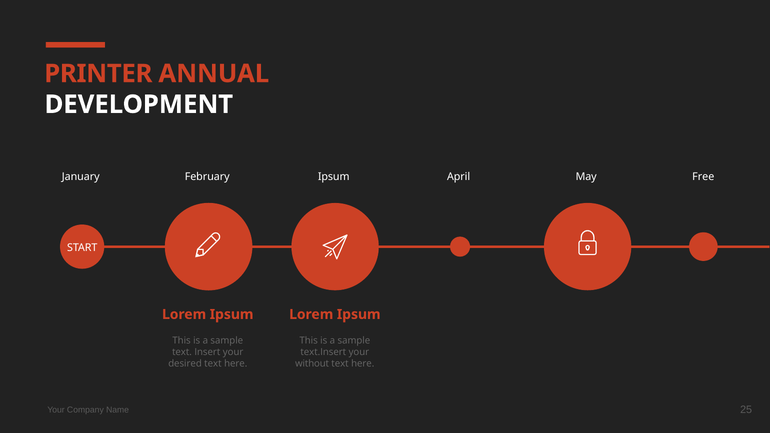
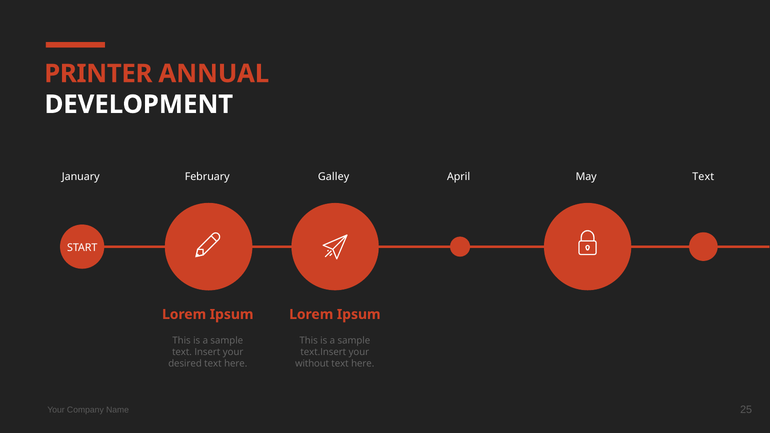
February Ipsum: Ipsum -> Galley (334, 177)
May Free: Free -> Text (703, 177)
